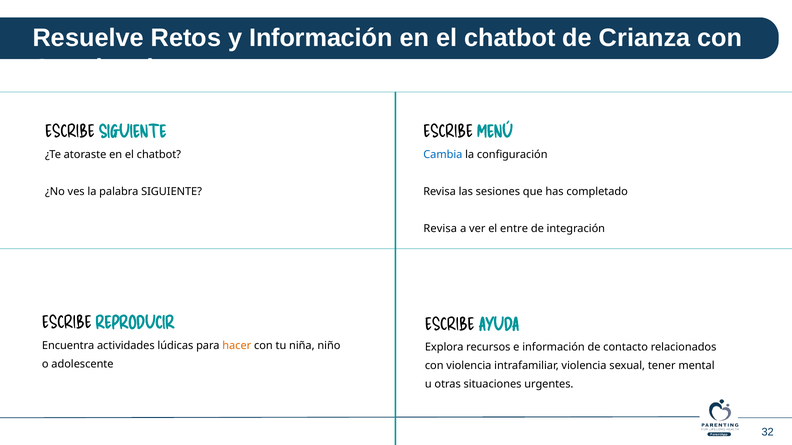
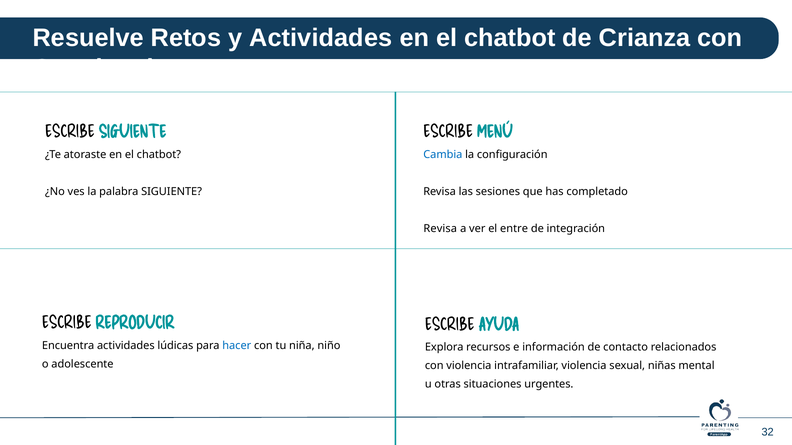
y Información: Información -> Actividades (321, 38)
hacer colour: orange -> blue (237, 346)
tener: tener -> niñas (662, 366)
